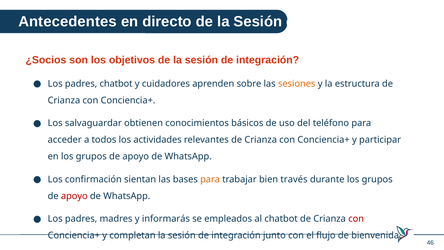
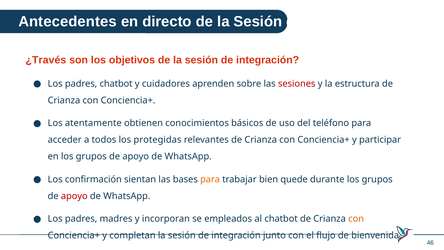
¿Socios: ¿Socios -> ¿Través (46, 60)
sesiones colour: orange -> red (297, 84)
salvaguardar: salvaguardar -> atentamente (93, 123)
actividades: actividades -> protegidas (157, 140)
través: través -> quede (294, 179)
informarás: informarás -> incorporan (166, 219)
con colour: red -> orange (356, 219)
